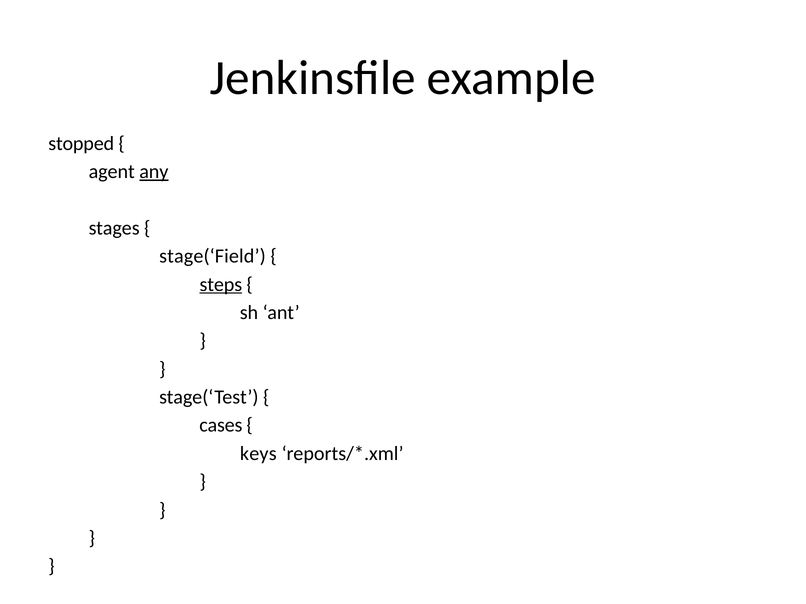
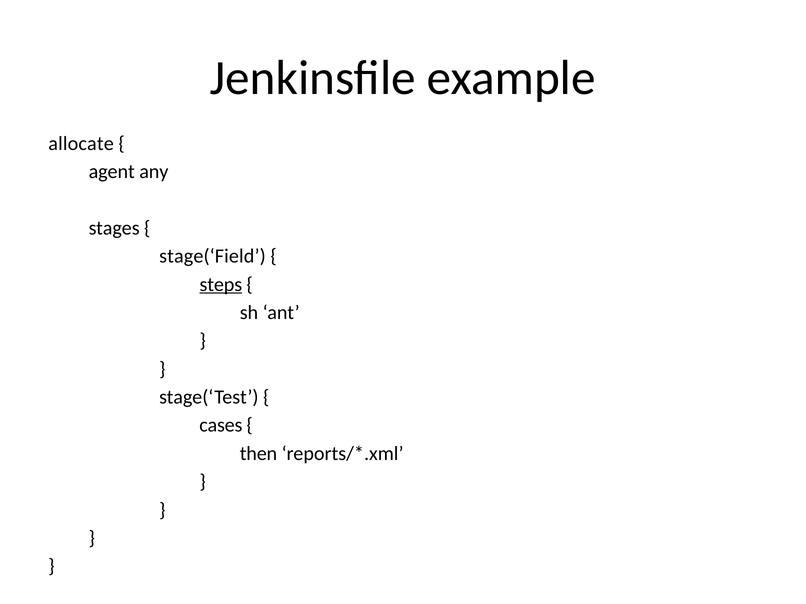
stopped: stopped -> allocate (81, 144)
any underline: present -> none (154, 172)
keys: keys -> then (258, 454)
